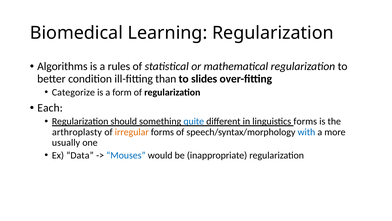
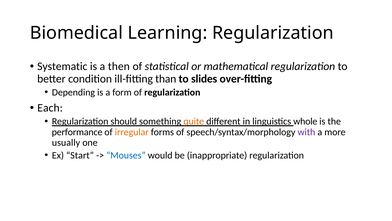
Algorithms: Algorithms -> Systematic (62, 66)
rules: rules -> then (119, 66)
Categorize: Categorize -> Depending (73, 92)
quite colour: blue -> orange (194, 121)
linguistics forms: forms -> whole (305, 121)
arthroplasty: arthroplasty -> performance (77, 132)
with colour: blue -> purple (306, 132)
Data: Data -> Start (80, 155)
